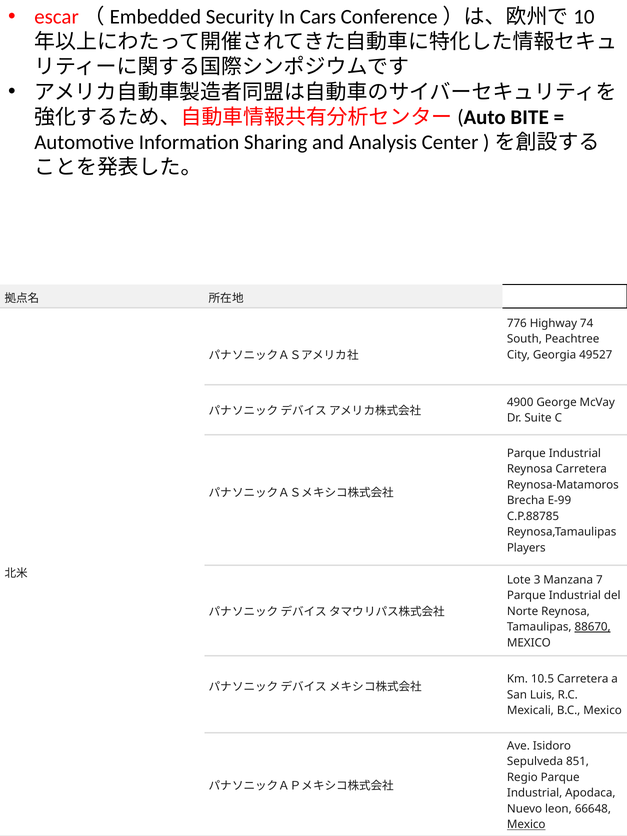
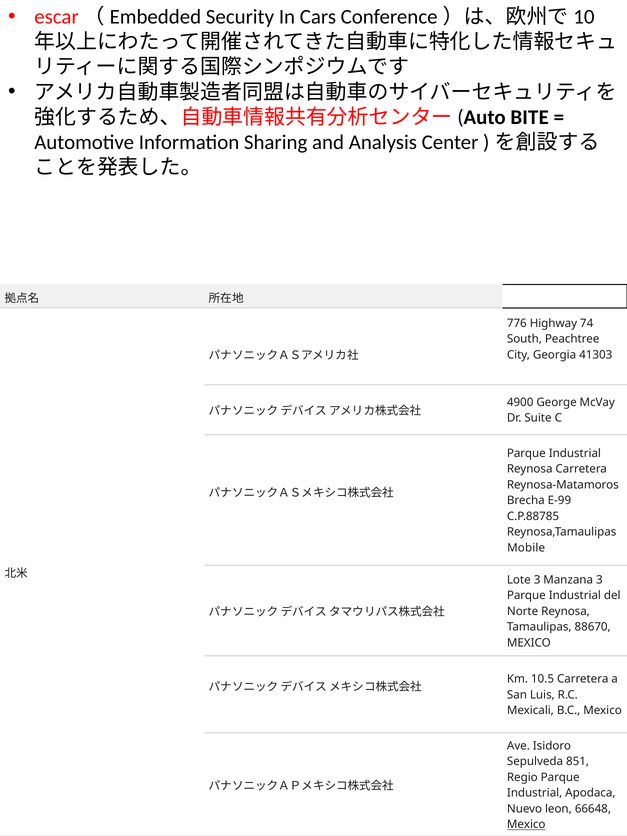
49527: 49527 -> 41303 (596, 355)
Players: Players -> Mobile (526, 548)
Manzana 7: 7 -> 3 (599, 580)
88670 underline: present -> none (593, 627)
